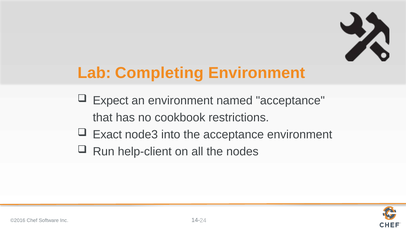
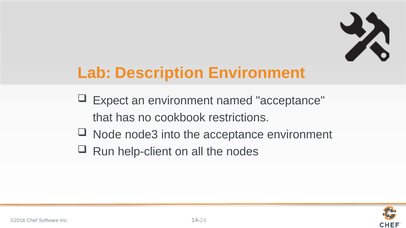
Completing: Completing -> Description (159, 73)
Exact: Exact -> Node (107, 135)
